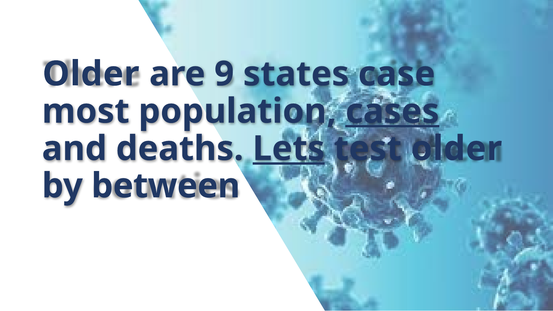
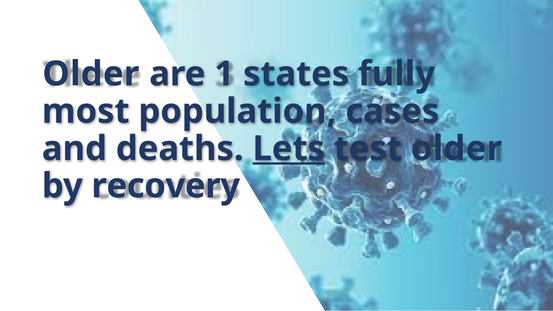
9: 9 -> 1 (224, 74)
case: case -> fully (397, 74)
cases underline: present -> none (392, 111)
between: between -> recovery (166, 186)
